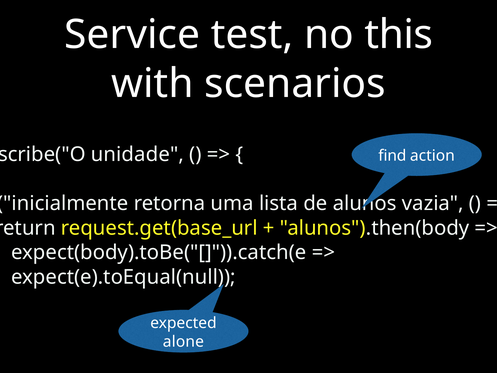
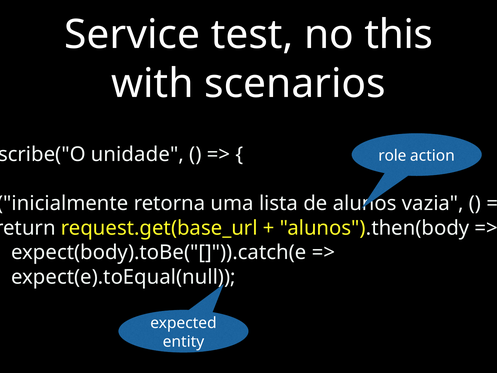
find: find -> role (392, 156)
alone: alone -> entity (183, 341)
